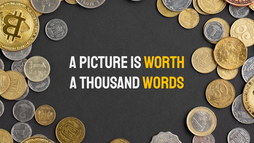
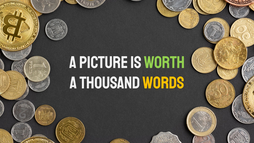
worth colour: yellow -> light green (164, 62)
